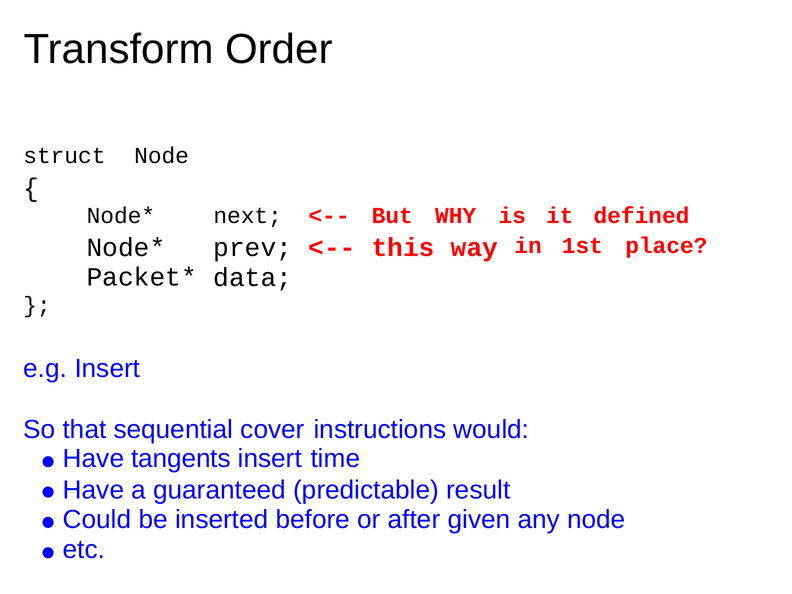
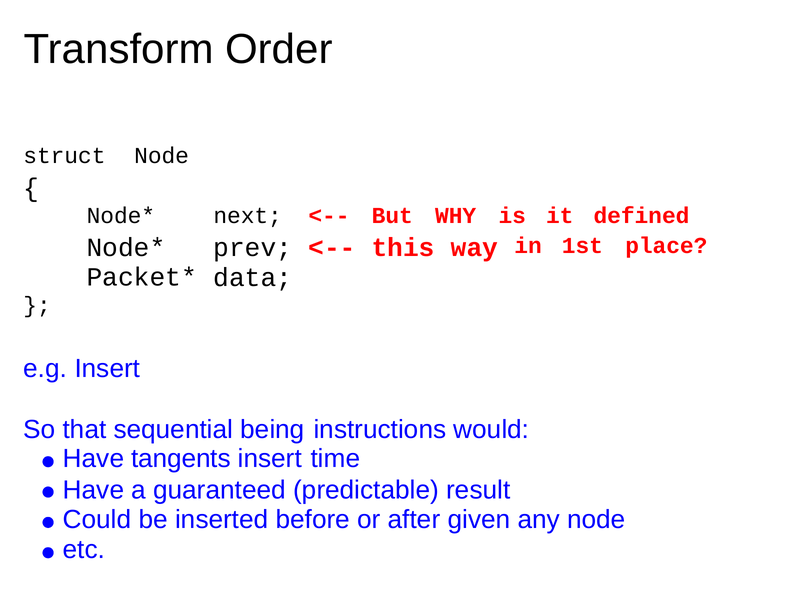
cover: cover -> being (272, 429)
